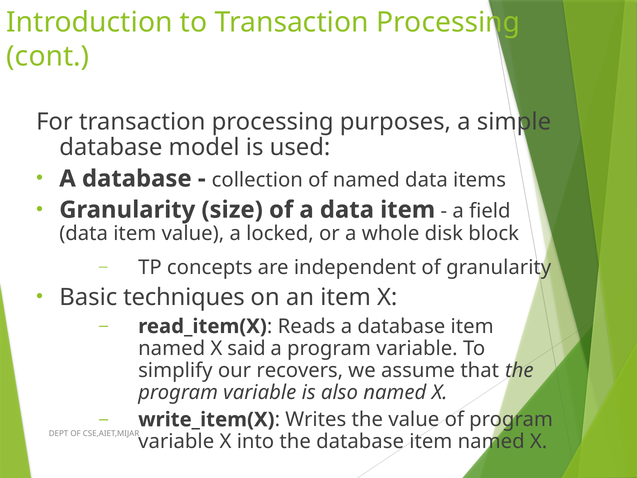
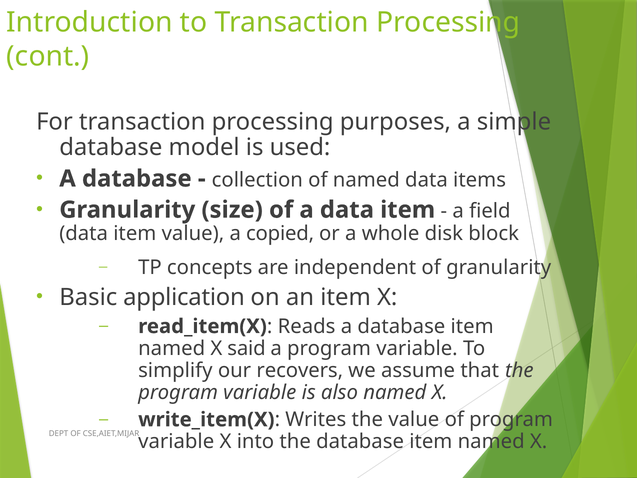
locked: locked -> copied (280, 234)
techniques: techniques -> application (184, 297)
